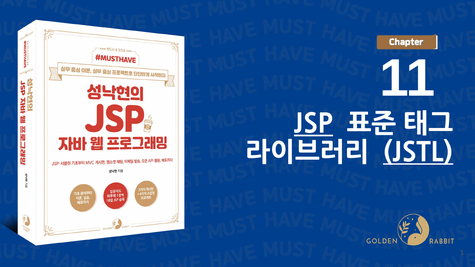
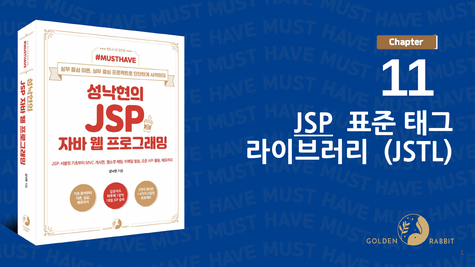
JSTL underline: present -> none (418, 153)
